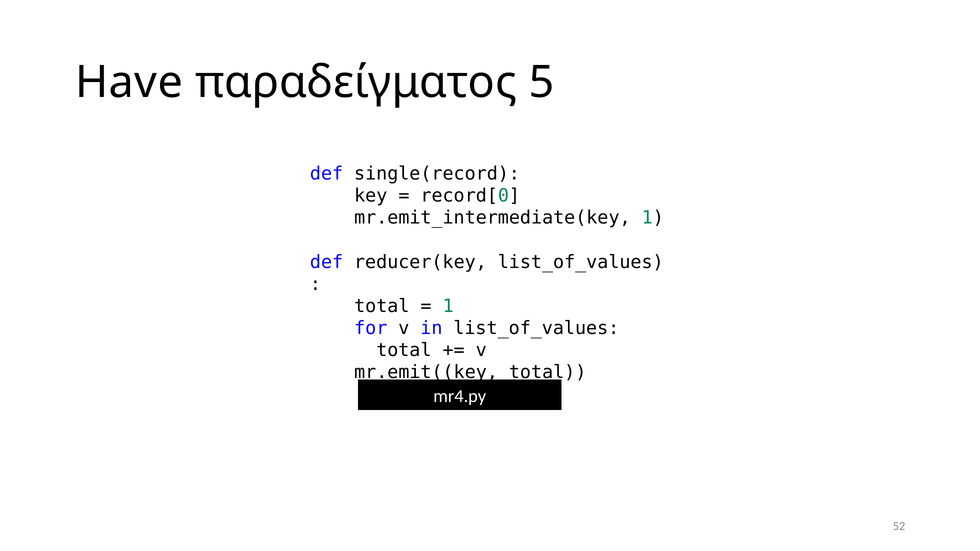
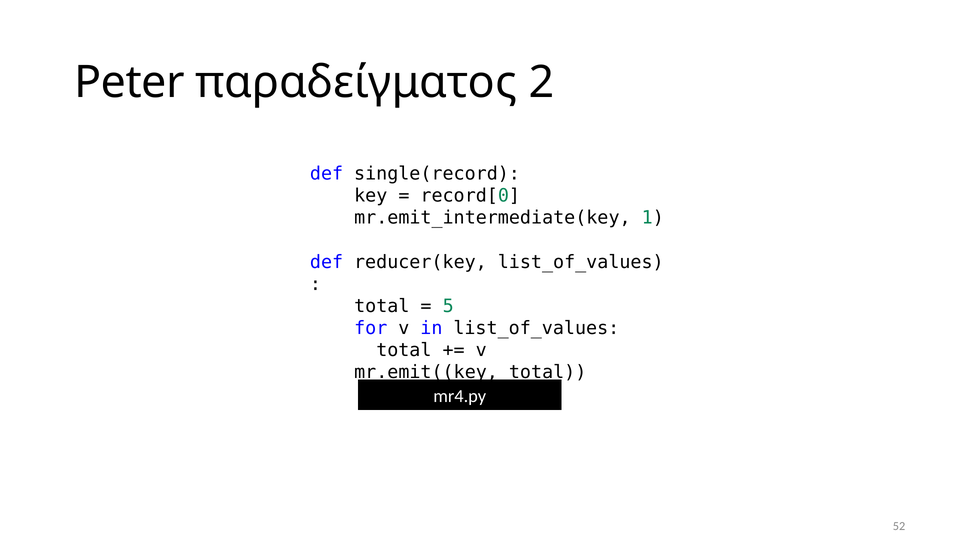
Have: Have -> Peter (129, 82)
5: 5 -> 2 (542, 82)
1: 1 -> 5 (448, 306)
